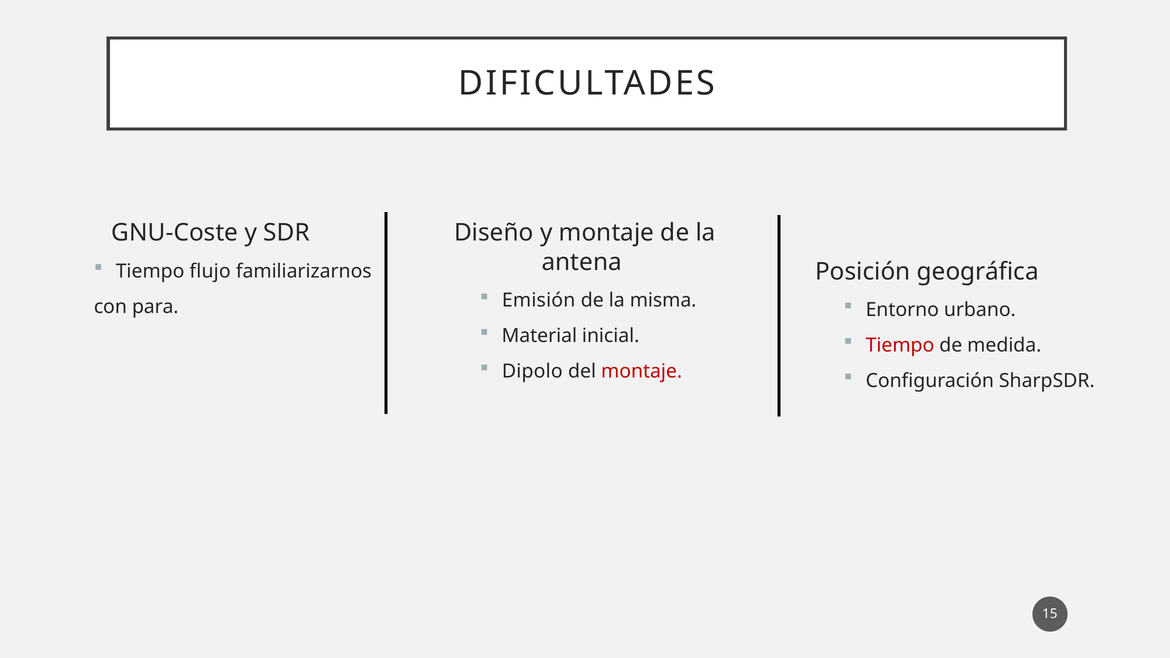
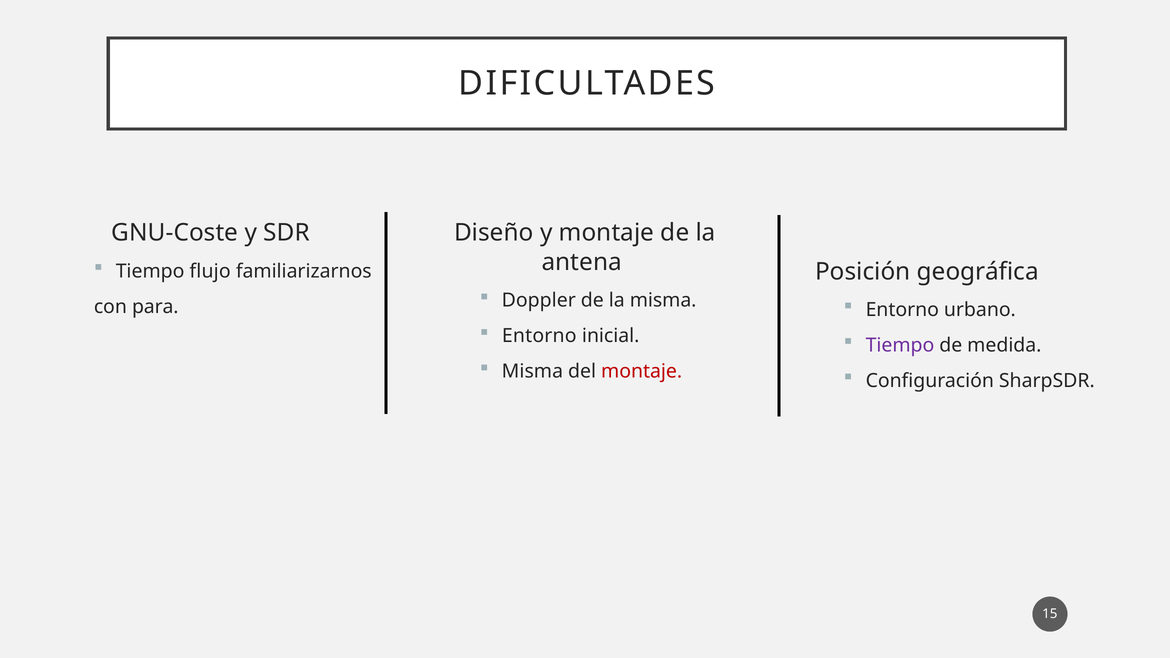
Emisión: Emisión -> Doppler (539, 300)
Material: Material -> Entorno (539, 336)
Tiempo colour: red -> purple (900, 345)
Dipolo: Dipolo -> Misma (532, 372)
